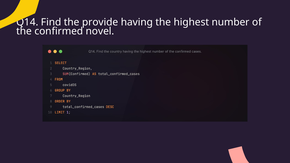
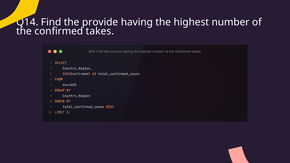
novel: novel -> takes (100, 31)
